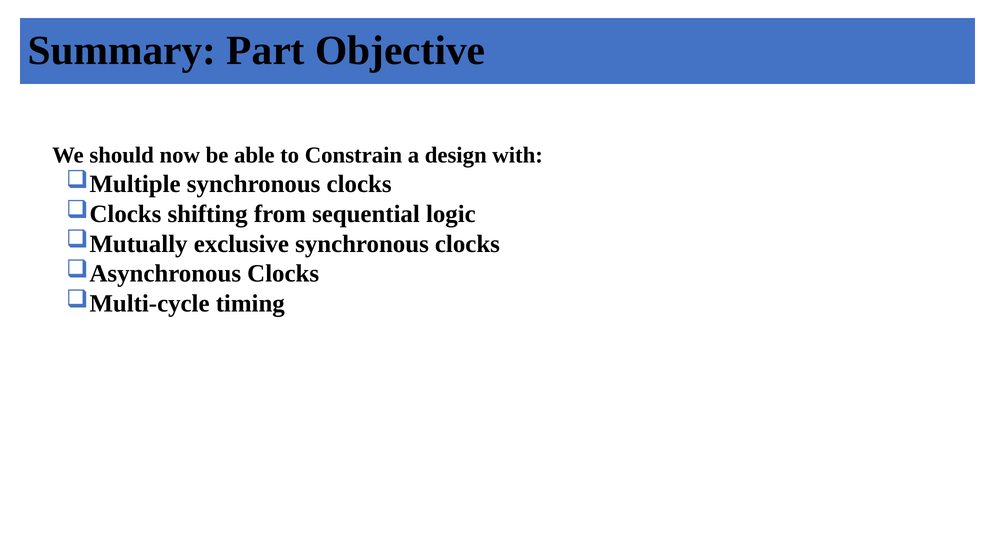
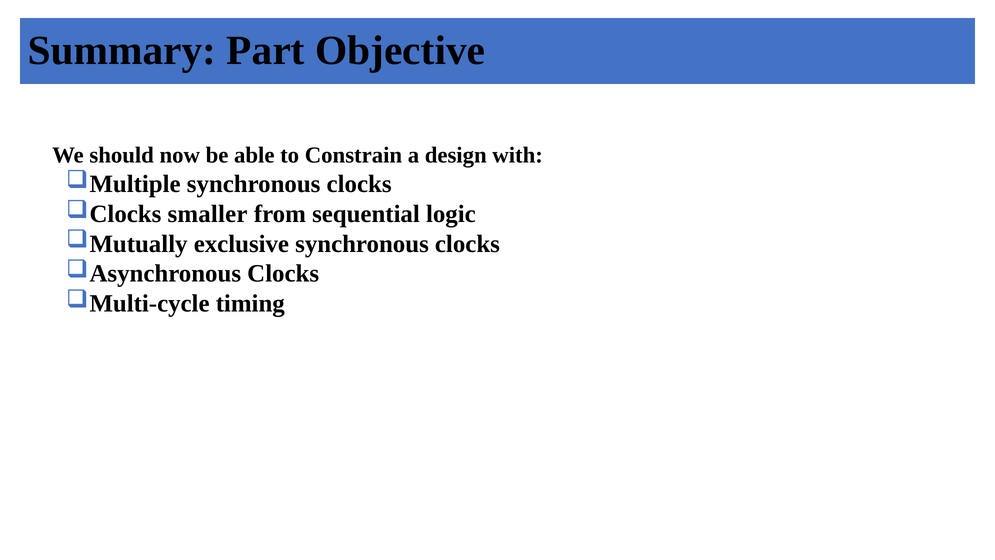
shifting: shifting -> smaller (207, 214)
